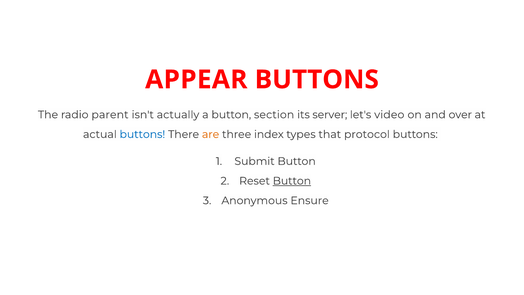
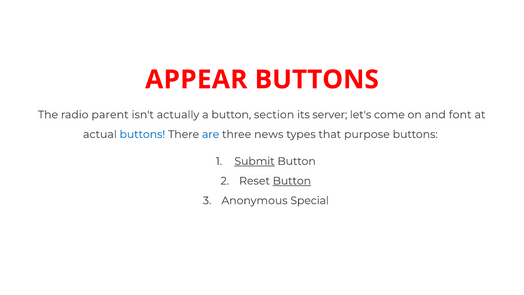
video: video -> come (389, 115)
over: over -> font (460, 115)
are colour: orange -> blue (211, 134)
index: index -> news (269, 134)
protocol: protocol -> purpose (367, 134)
Submit underline: none -> present (255, 161)
Ensure: Ensure -> Special (310, 200)
